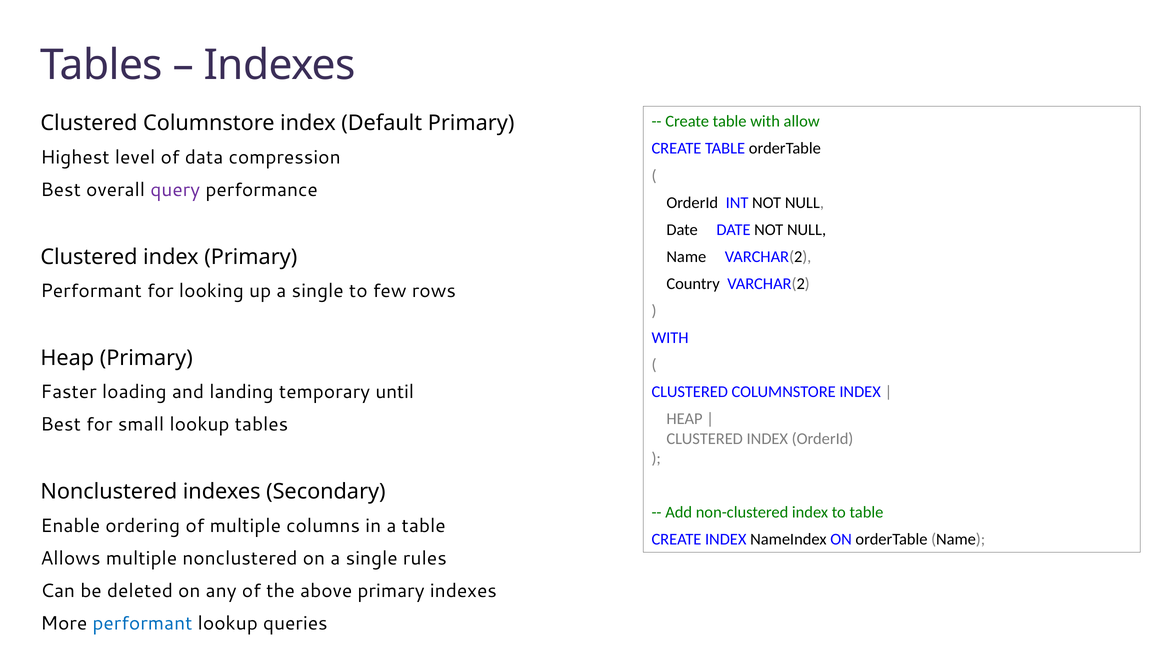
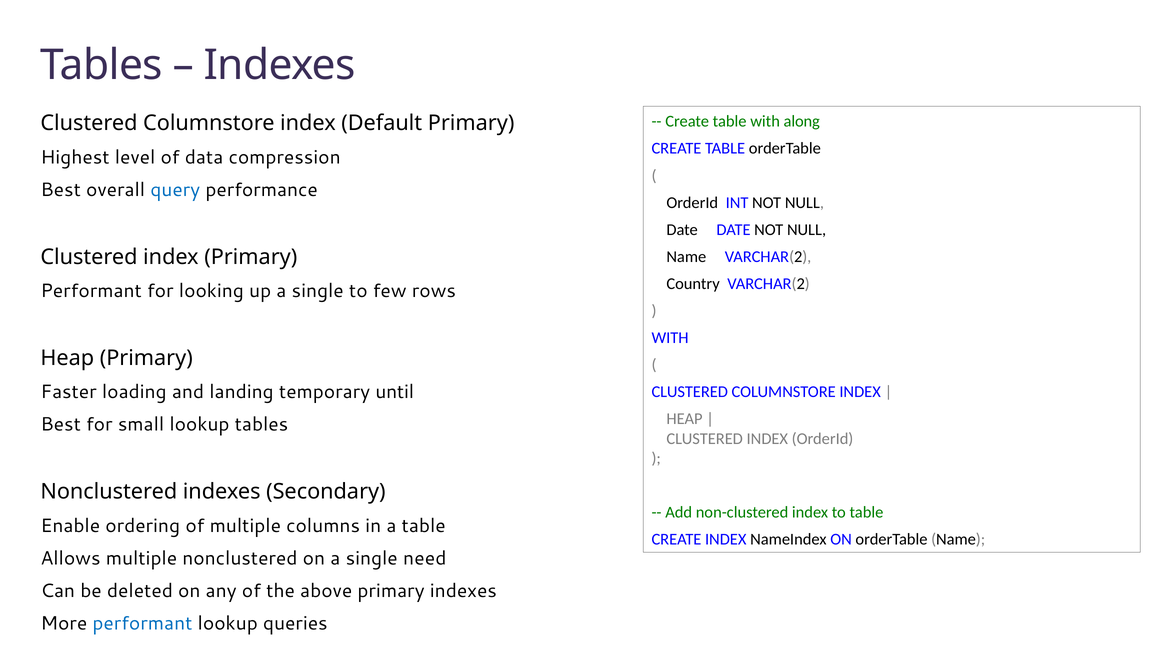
allow: allow -> along (802, 122)
query colour: purple -> blue (175, 190)
rules: rules -> need (425, 558)
